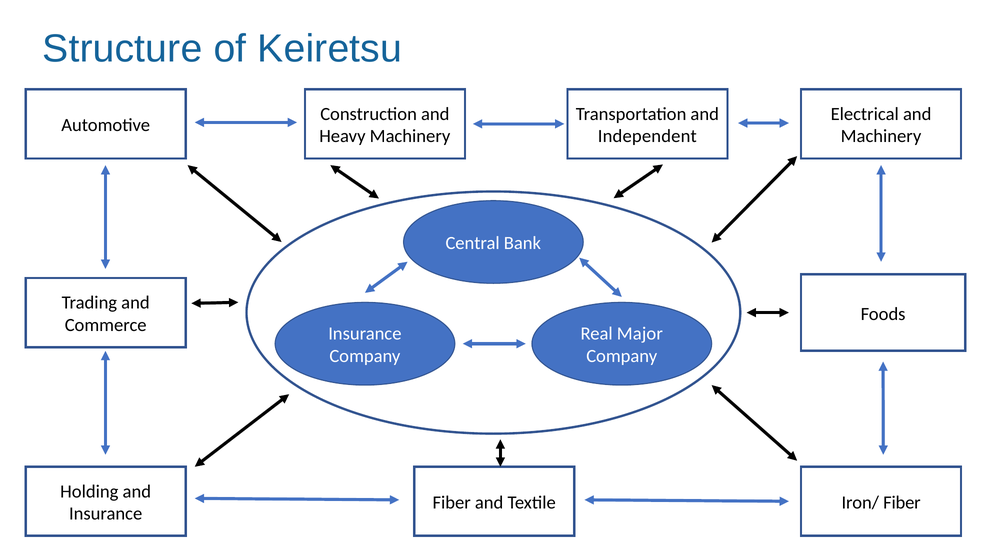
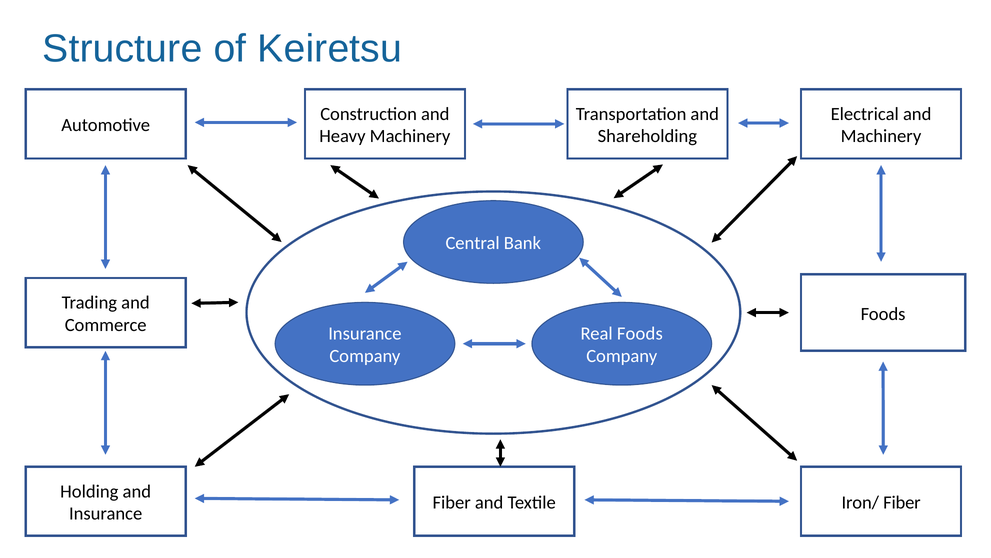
Independent: Independent -> Shareholding (647, 136)
Real Major: Major -> Foods (640, 334)
